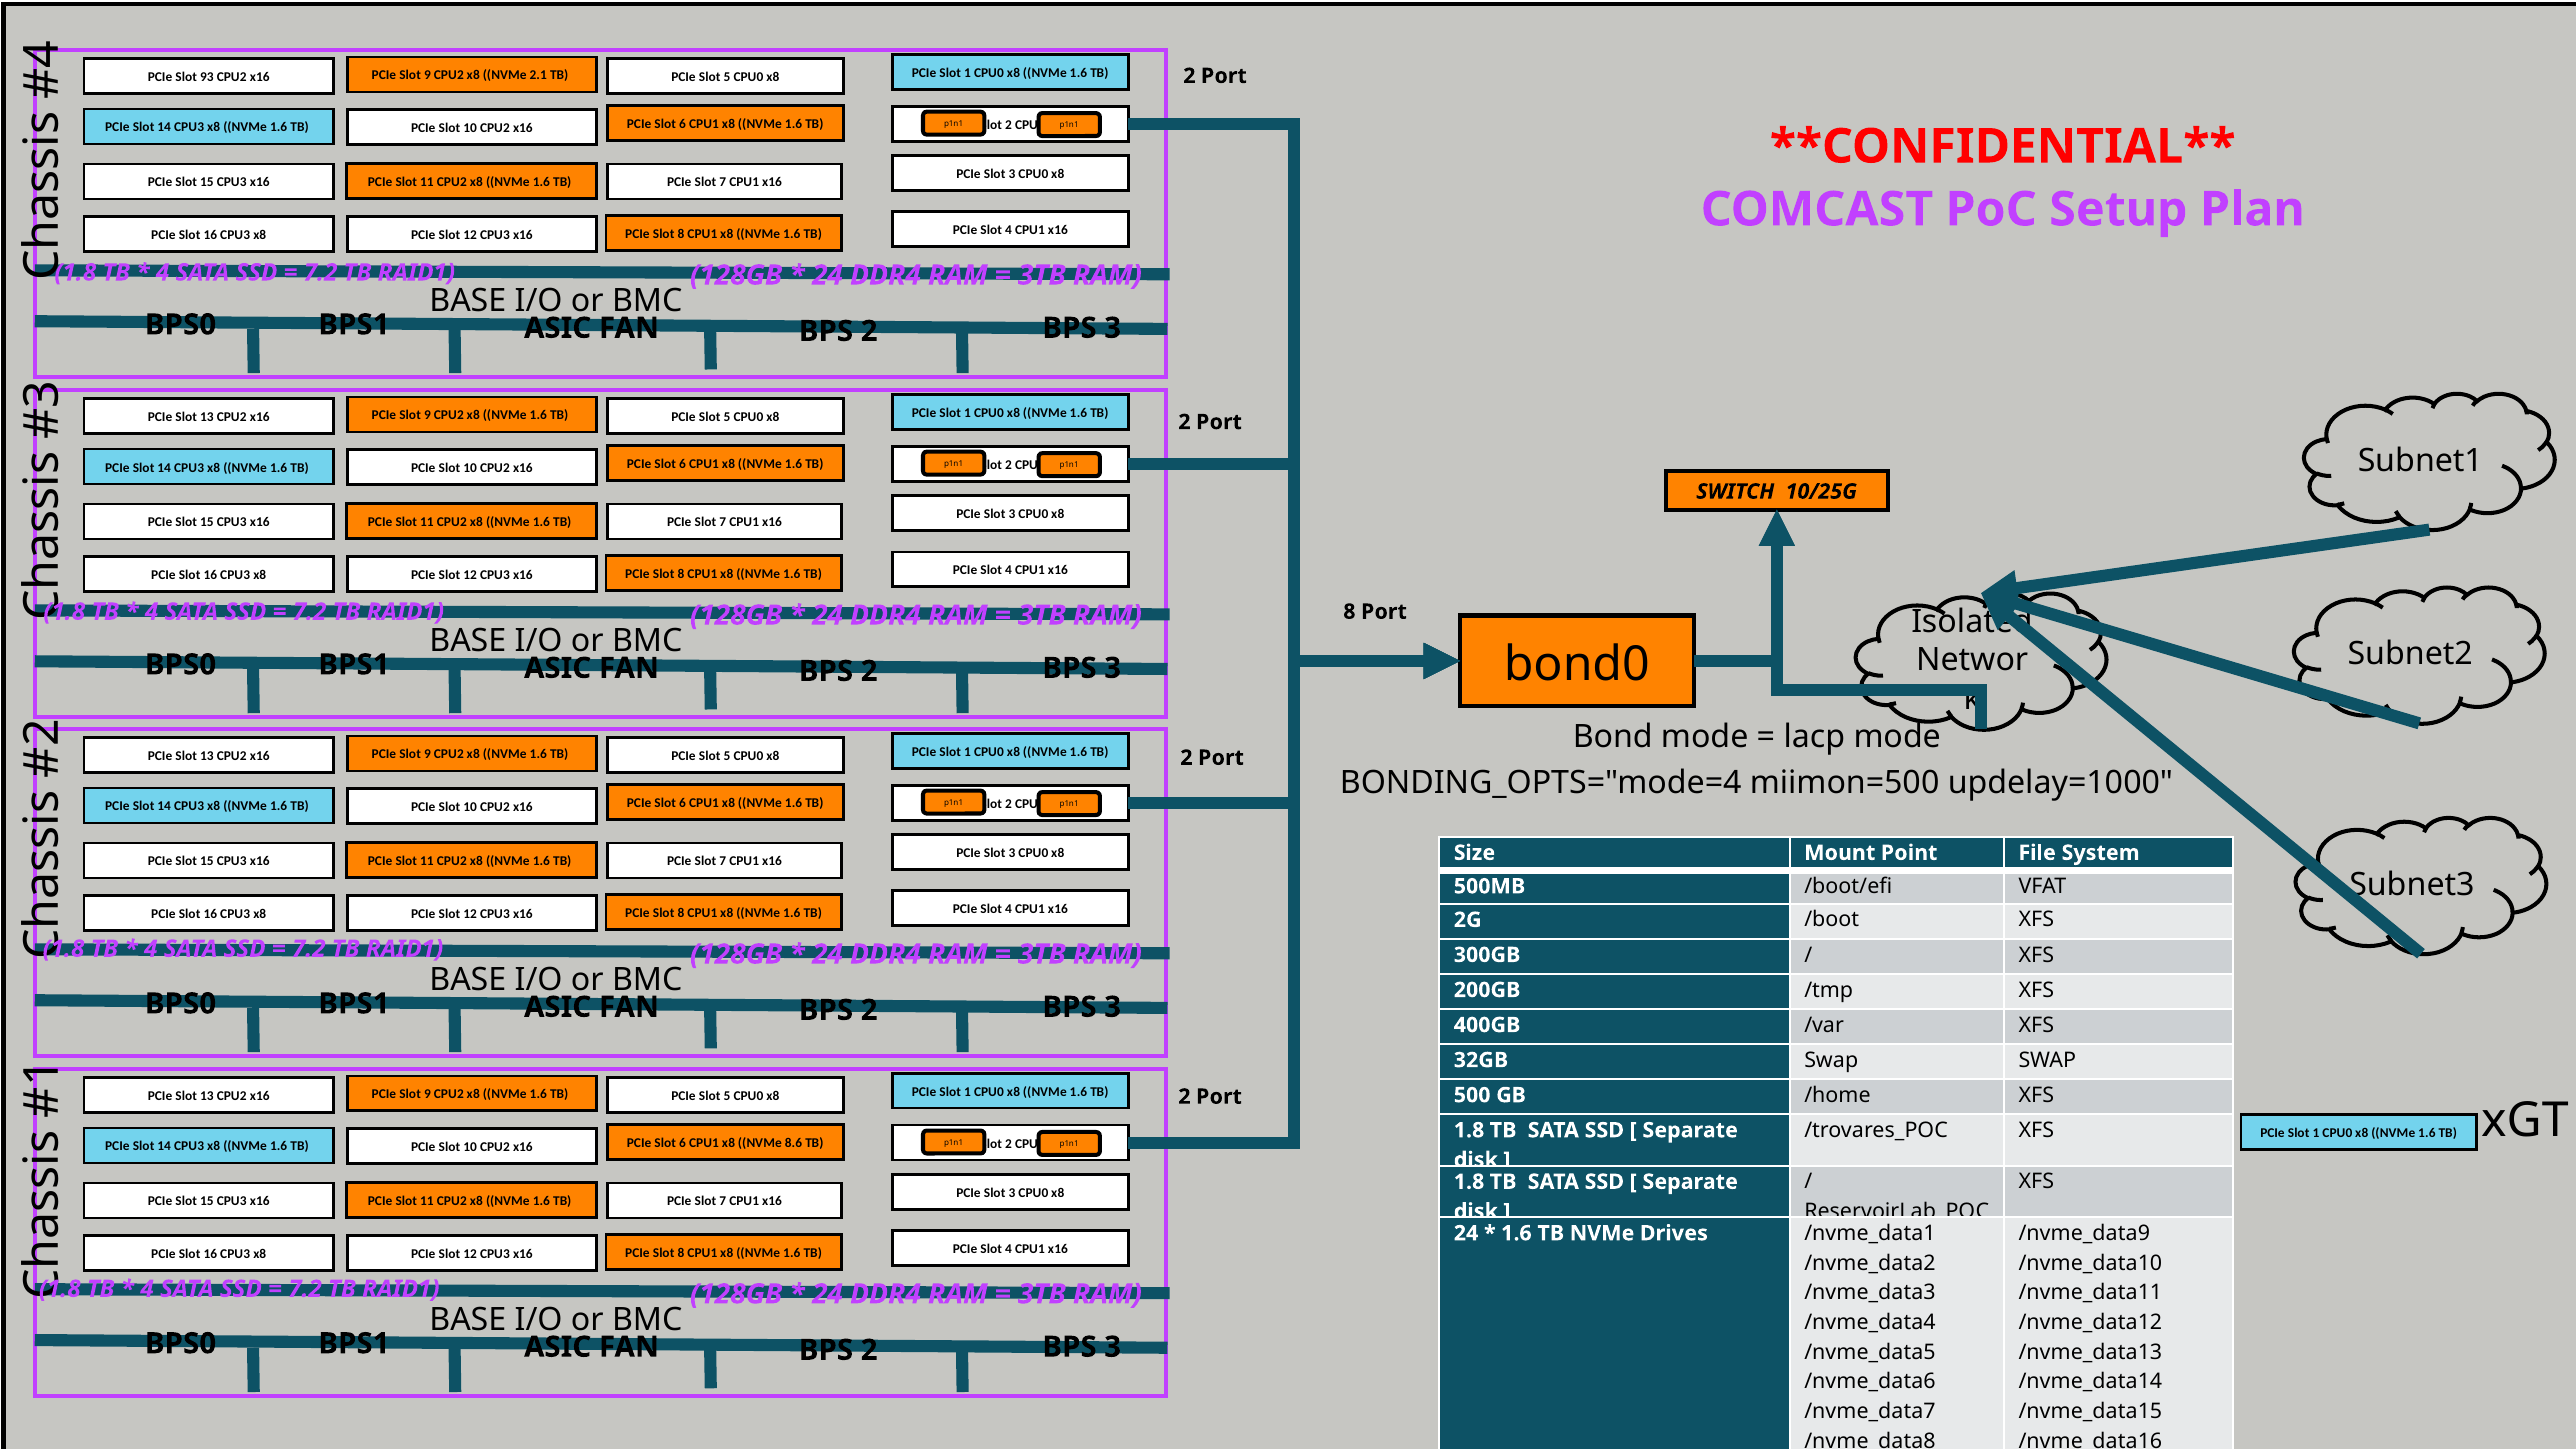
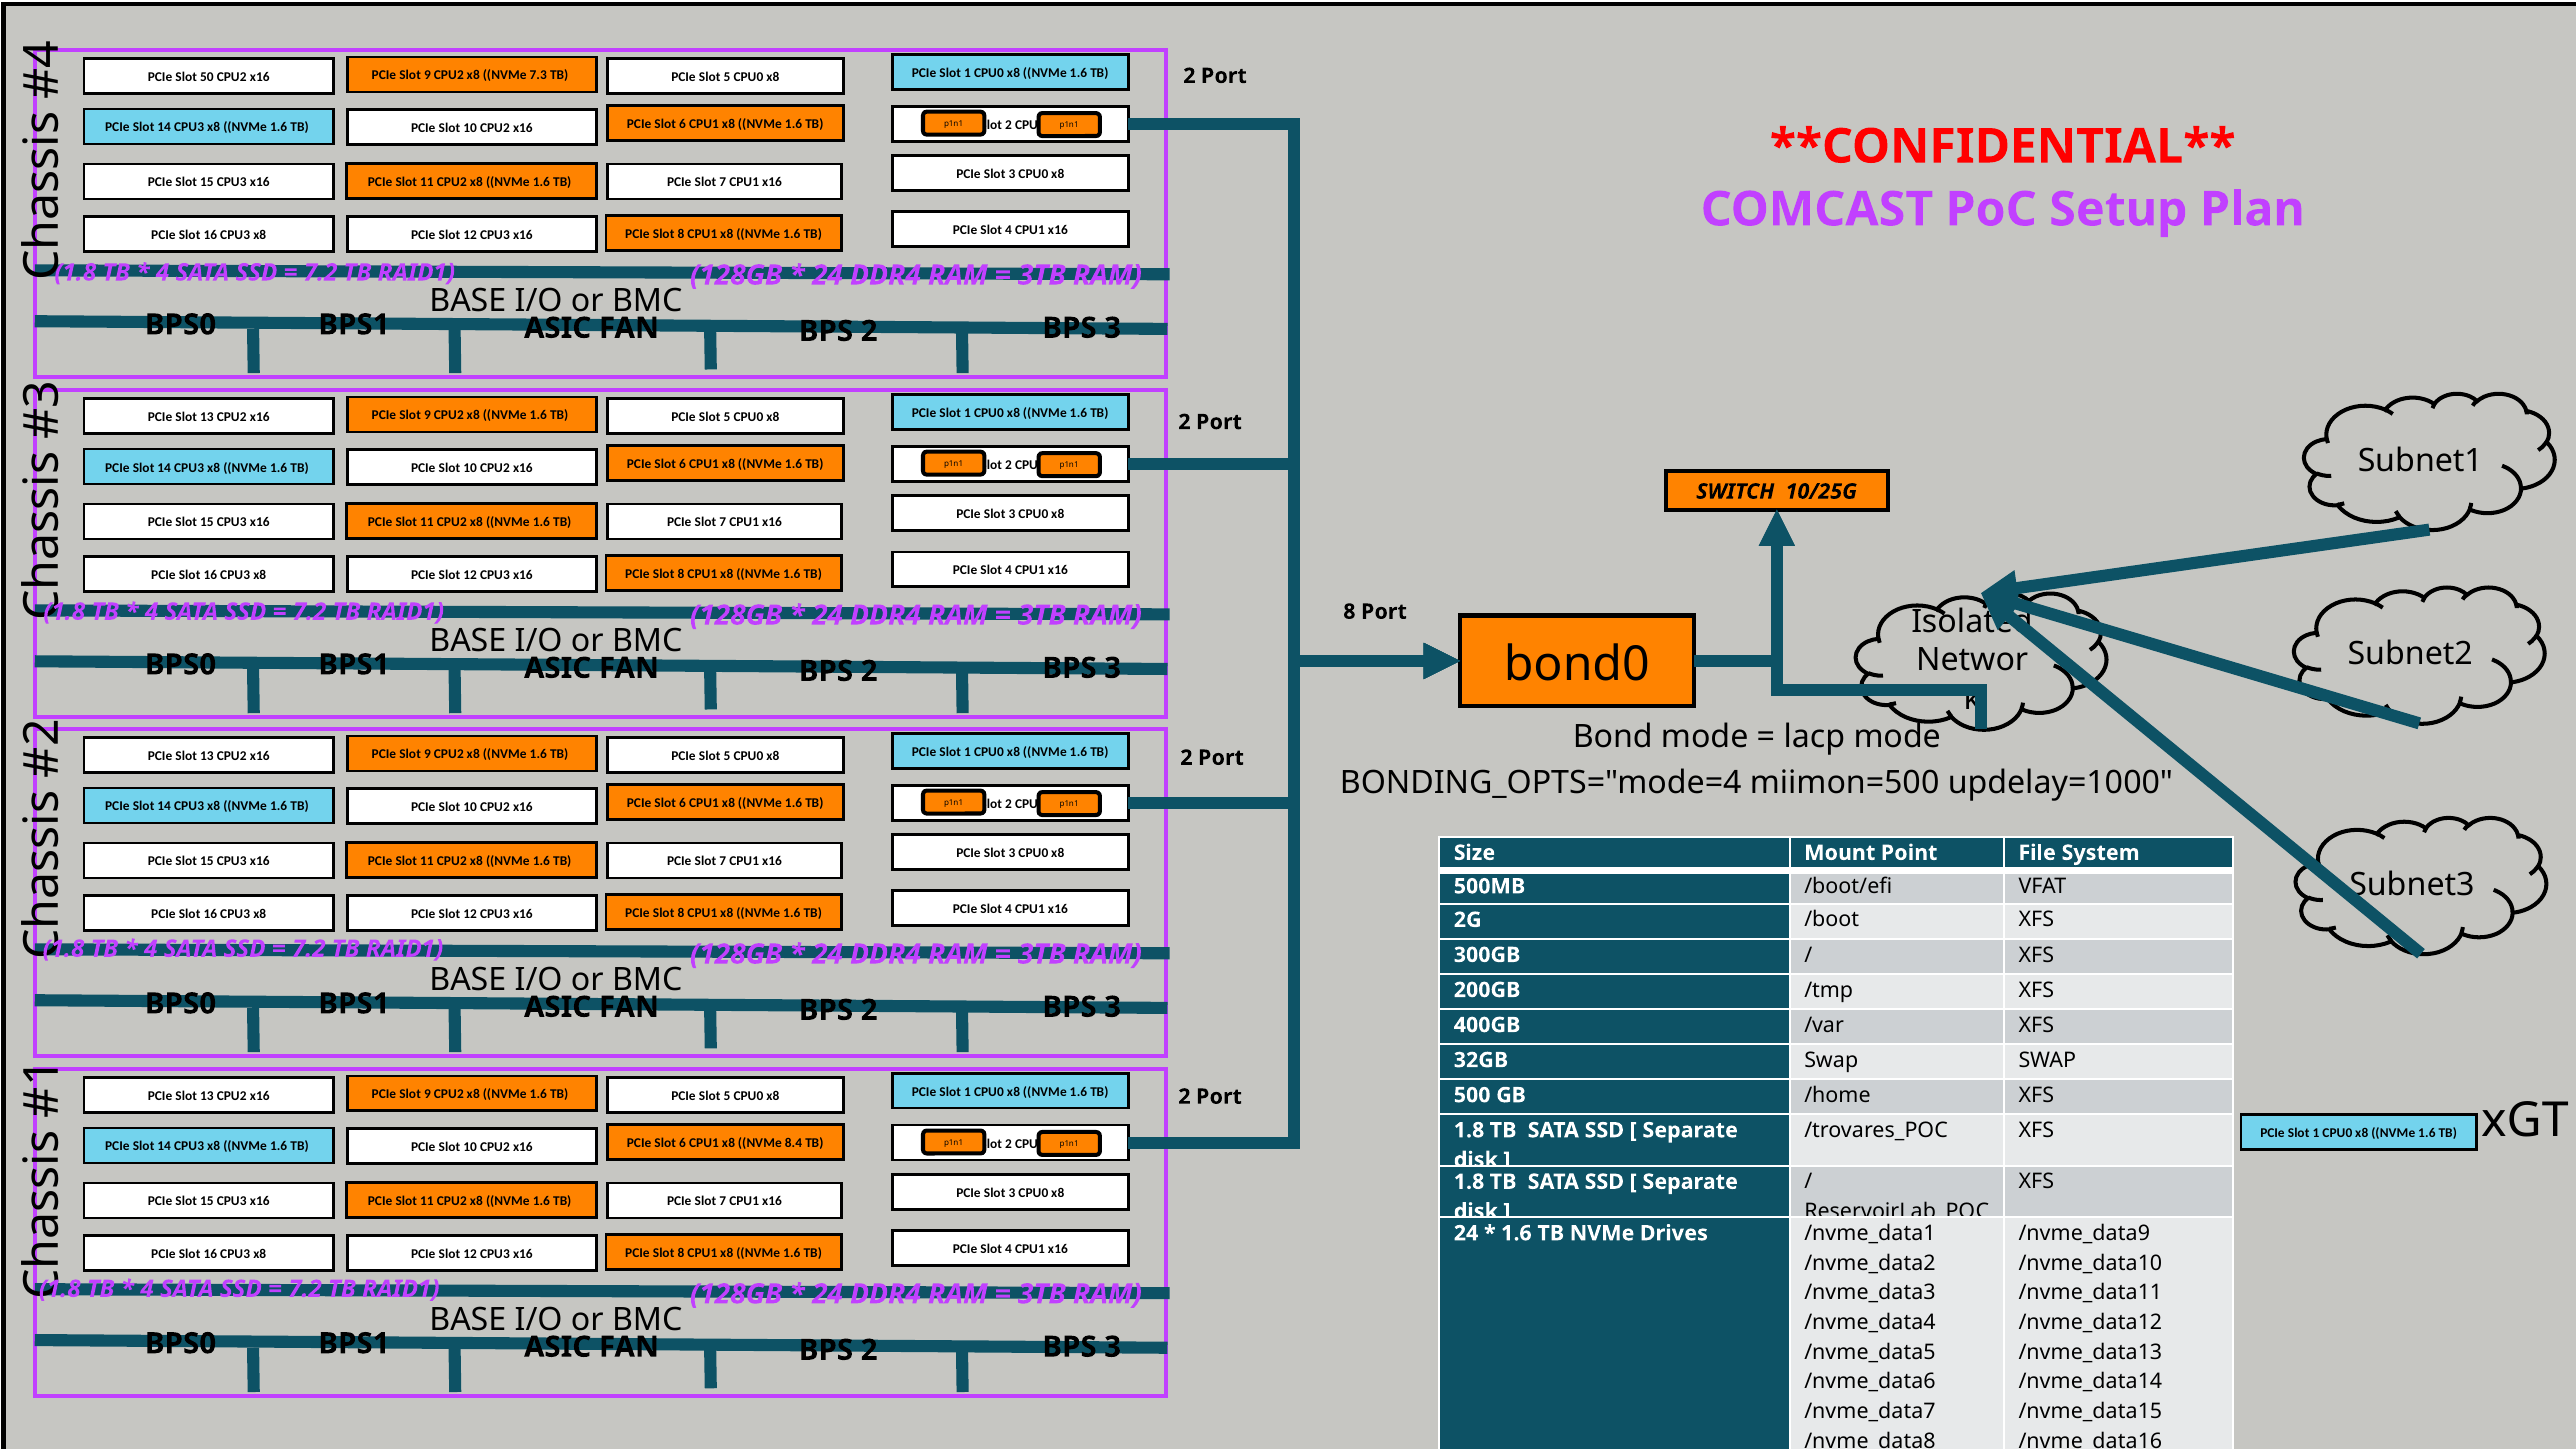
2.1: 2.1 -> 7.3 (538, 75)
93: 93 -> 50 (207, 77)
8.6: 8.6 -> 8.4 (793, 1143)
